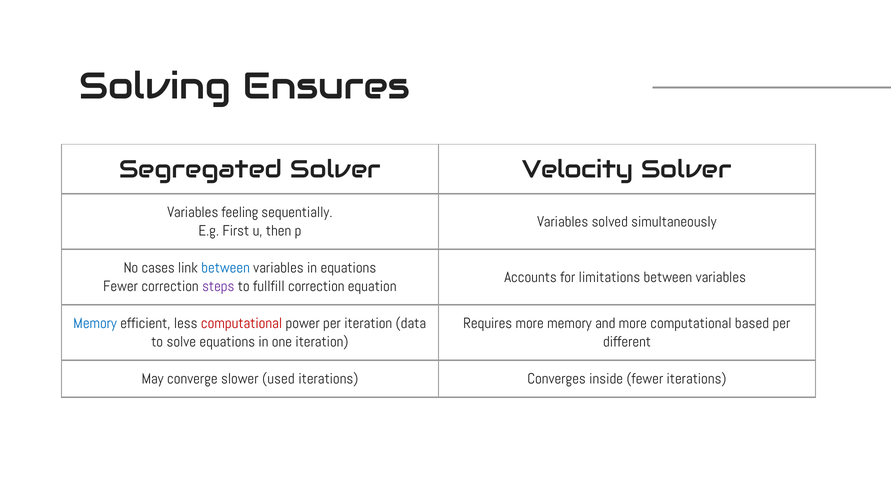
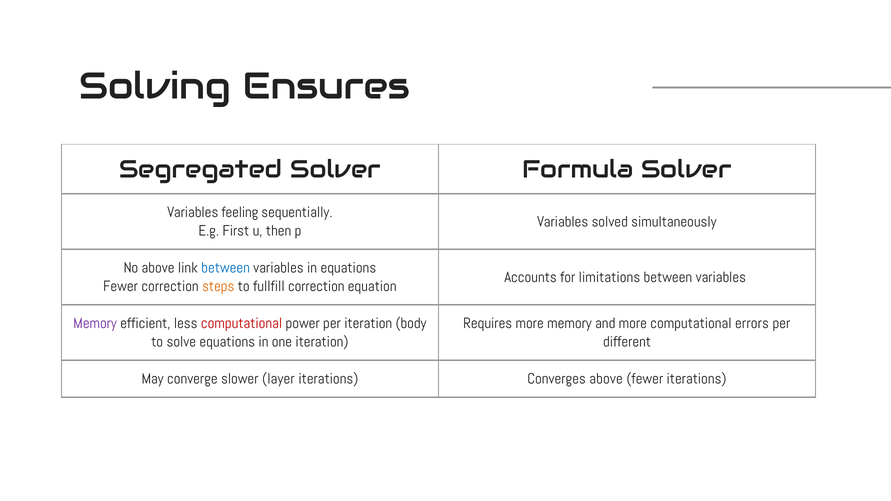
Velocity: Velocity -> Formula (578, 170)
No cases: cases -> above (158, 268)
steps colour: purple -> orange (218, 287)
Memory colour: blue -> purple (95, 323)
data: data -> body (411, 323)
based: based -> errors (752, 323)
used: used -> layer (278, 379)
Converges inside: inside -> above (606, 379)
